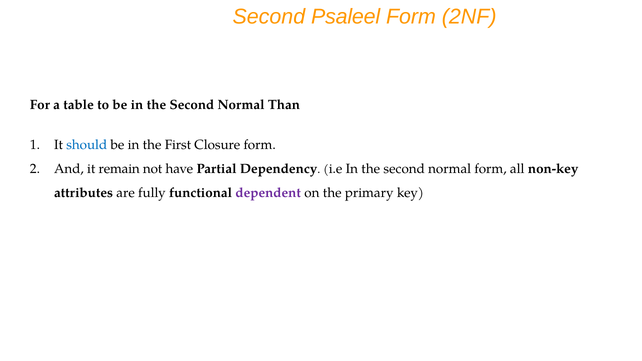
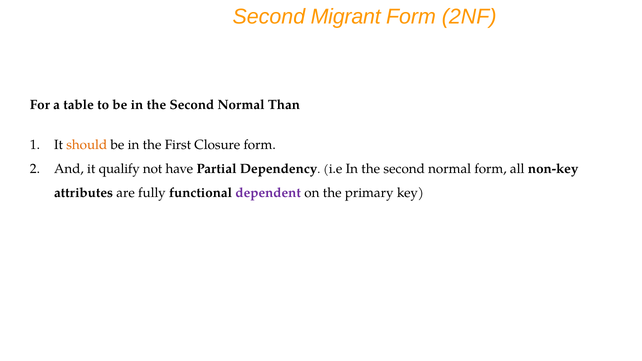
Psaleel: Psaleel -> Migrant (346, 17)
should colour: blue -> orange (87, 145)
remain: remain -> qualify (119, 169)
